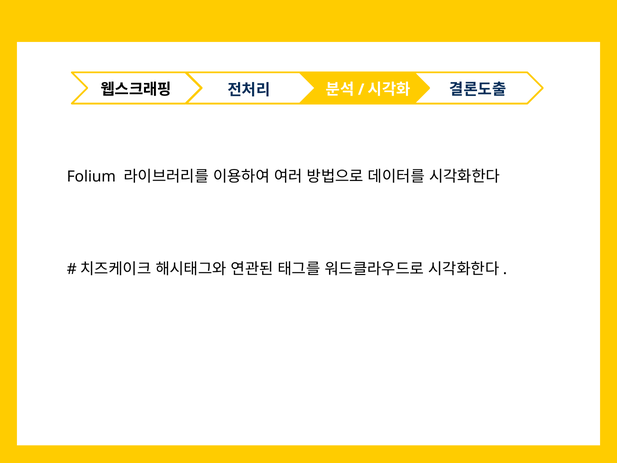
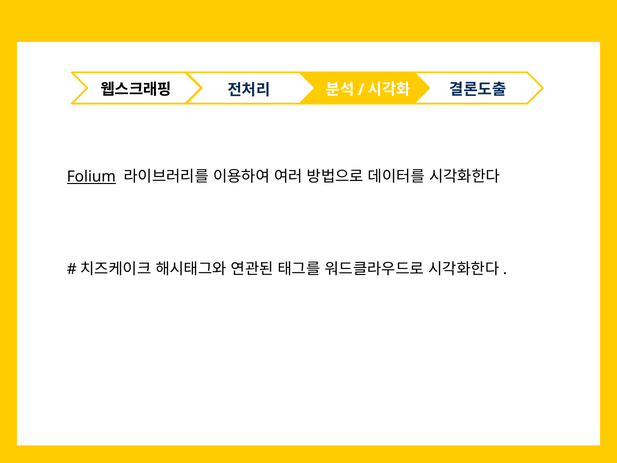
Folium underline: none -> present (91, 177)
